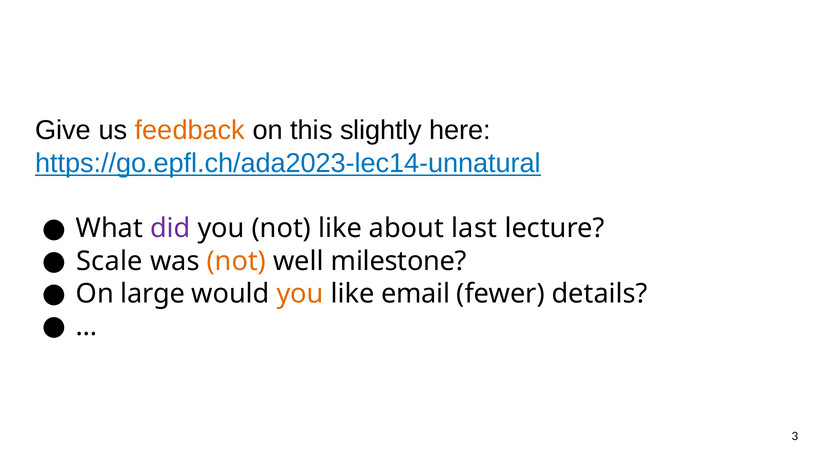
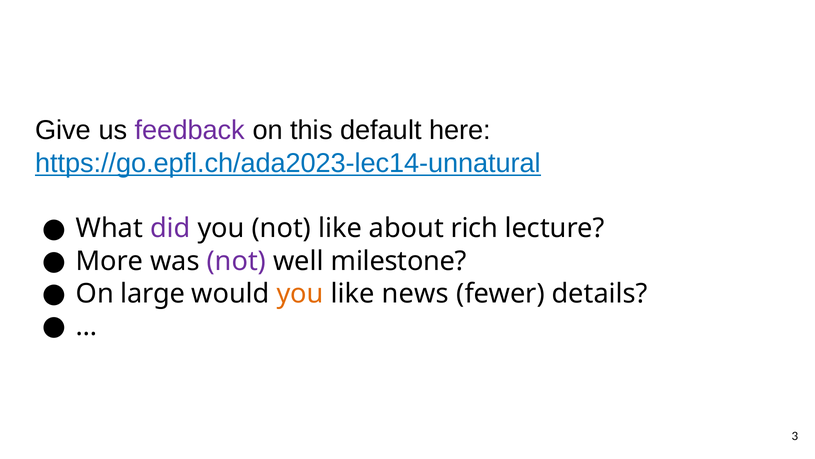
feedback colour: orange -> purple (190, 130)
slightly: slightly -> default (381, 130)
last: last -> rich (474, 228)
Scale: Scale -> More (110, 261)
not colour: orange -> purple (236, 261)
email: email -> news (415, 293)
